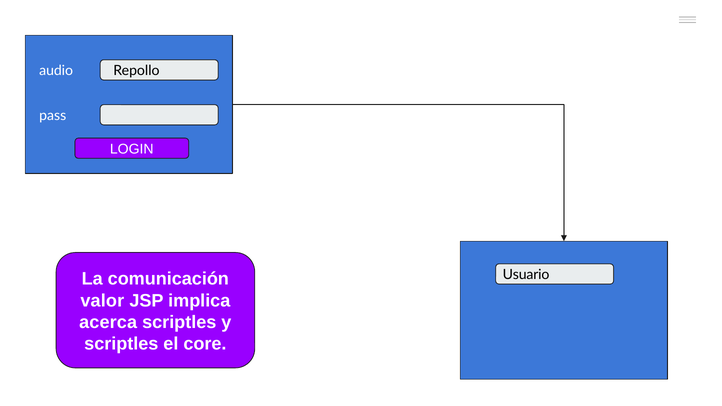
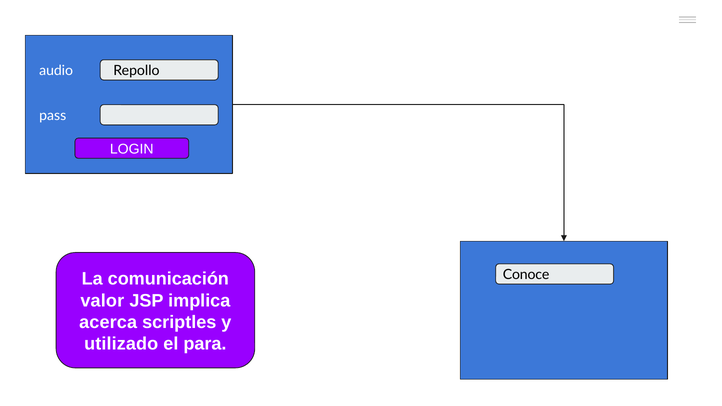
Usuario: Usuario -> Conoce (526, 275)
scriptles: scriptles -> utilizado (121, 344)
core: core -> para (205, 344)
